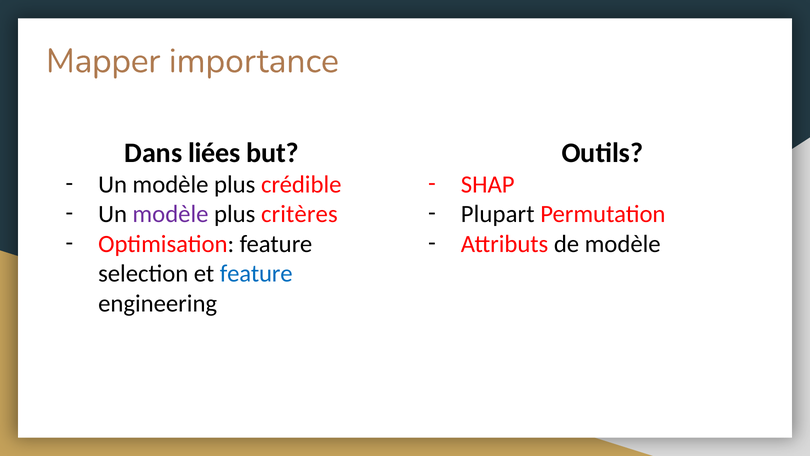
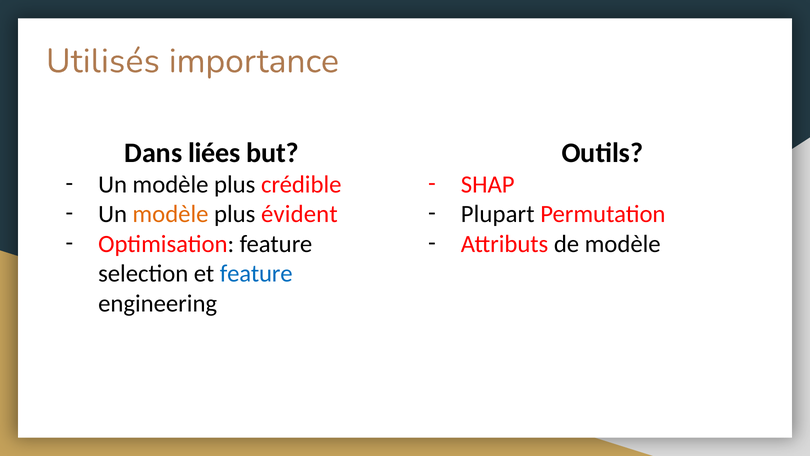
Mapper: Mapper -> Utilisés (103, 61)
modèle colour: purple -> orange (170, 214)
critères: critères -> évident (299, 214)
